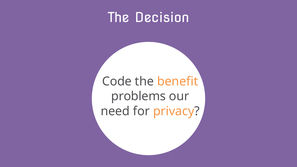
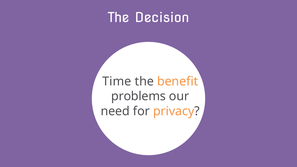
Code: Code -> Time (117, 81)
